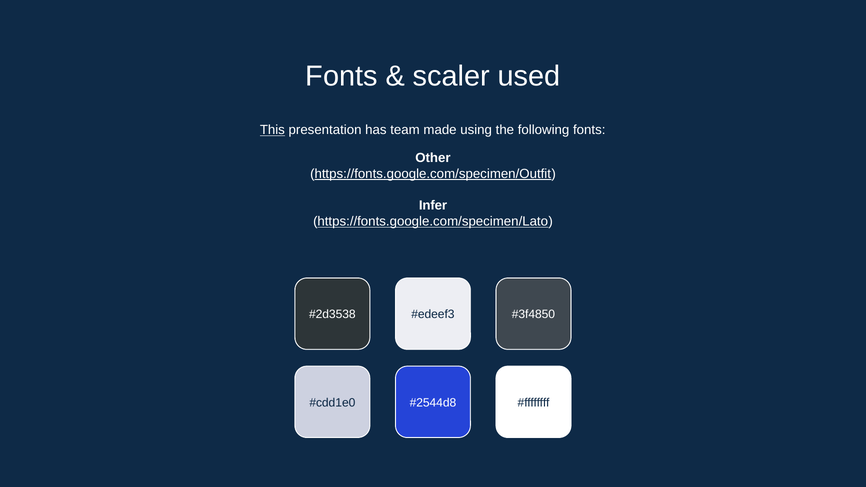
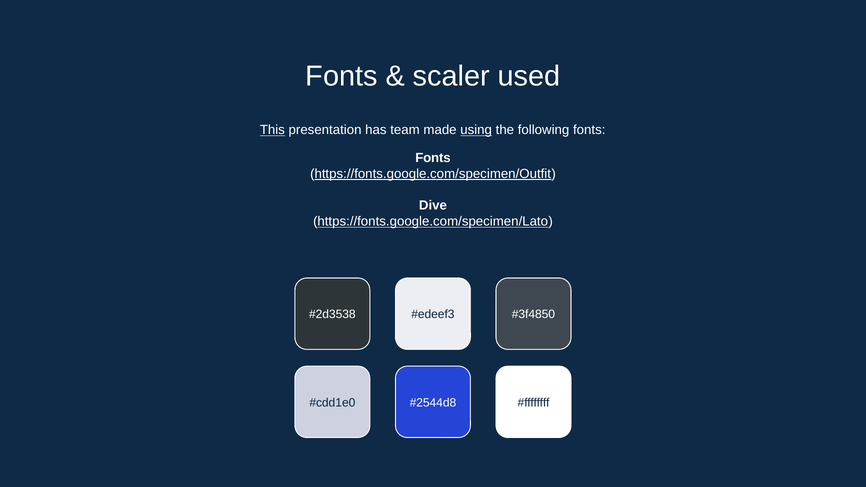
using underline: none -> present (476, 130)
Other: Other -> Fonts (433, 158)
Infer: Infer -> Dive (433, 206)
